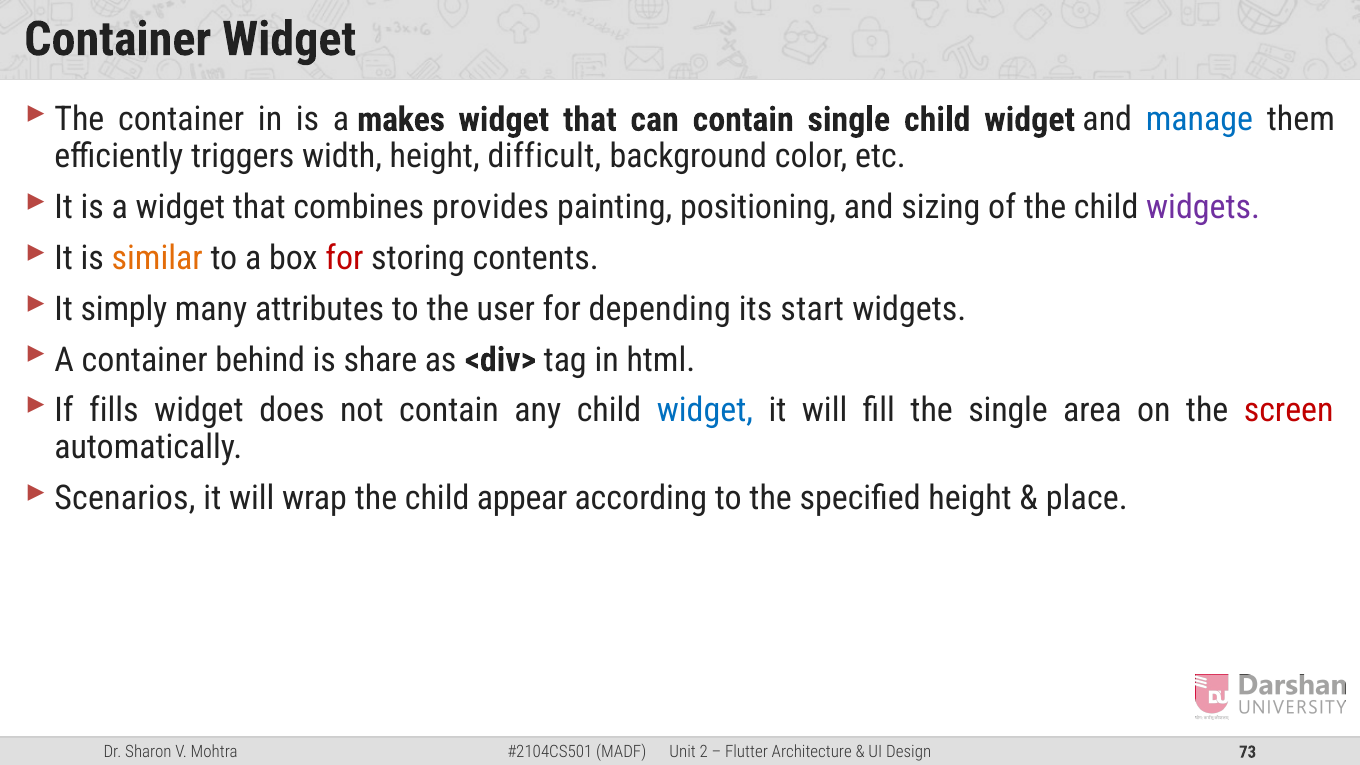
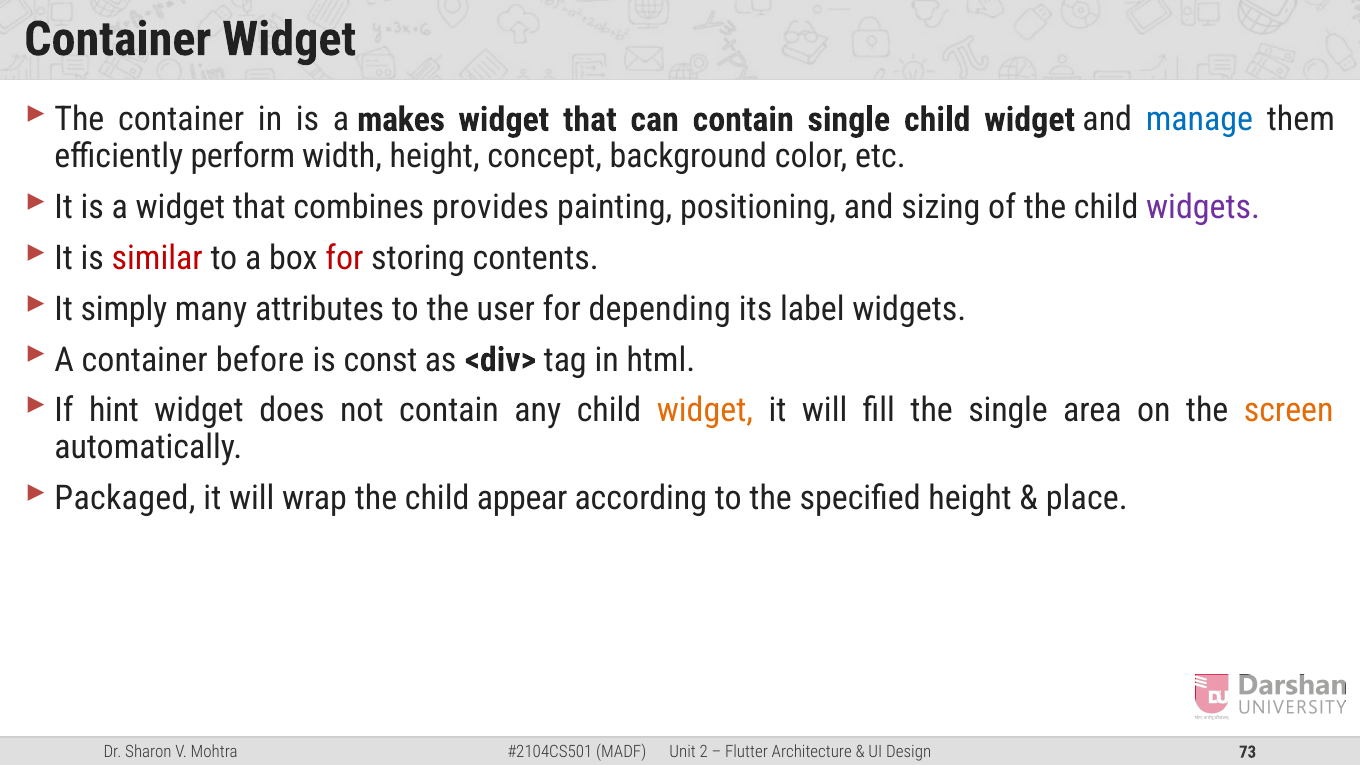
triggers: triggers -> perform (243, 156)
difficult: difficult -> concept (545, 156)
similar colour: orange -> red (157, 258)
start: start -> label (812, 309)
behind: behind -> before (260, 360)
share: share -> const (380, 360)
fills: fills -> hint (114, 411)
widget colour: blue -> orange (705, 411)
screen colour: red -> orange (1289, 411)
Scenarios: Scenarios -> Packaged (125, 498)
